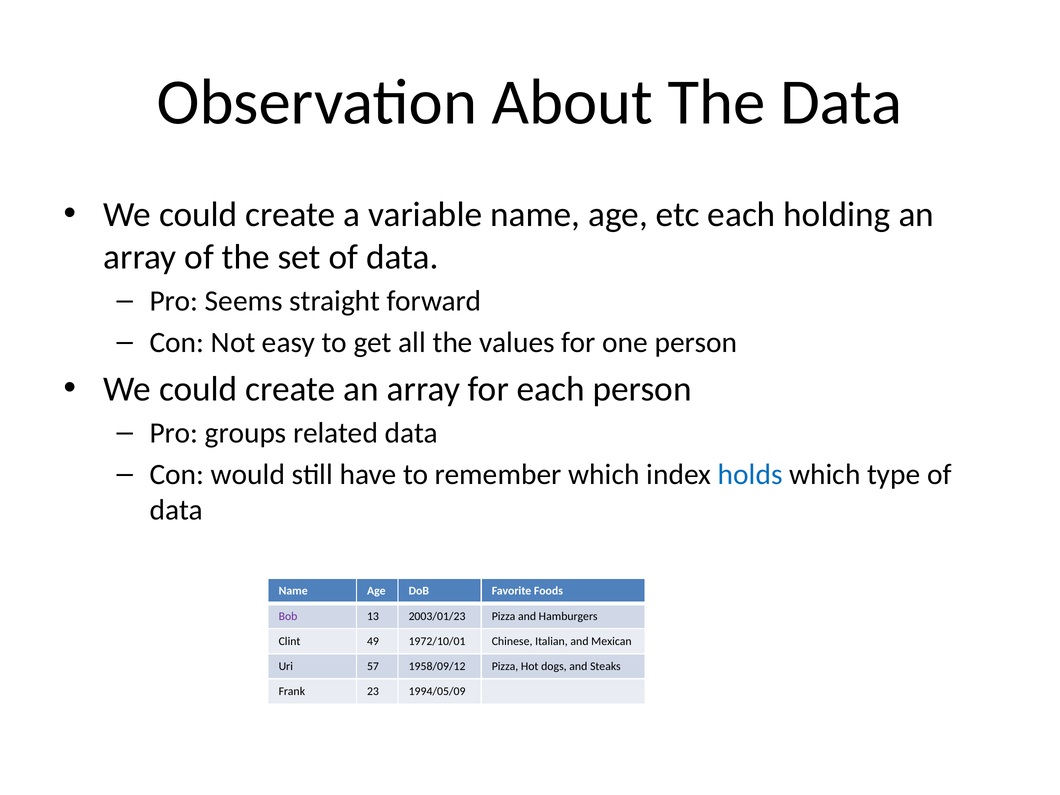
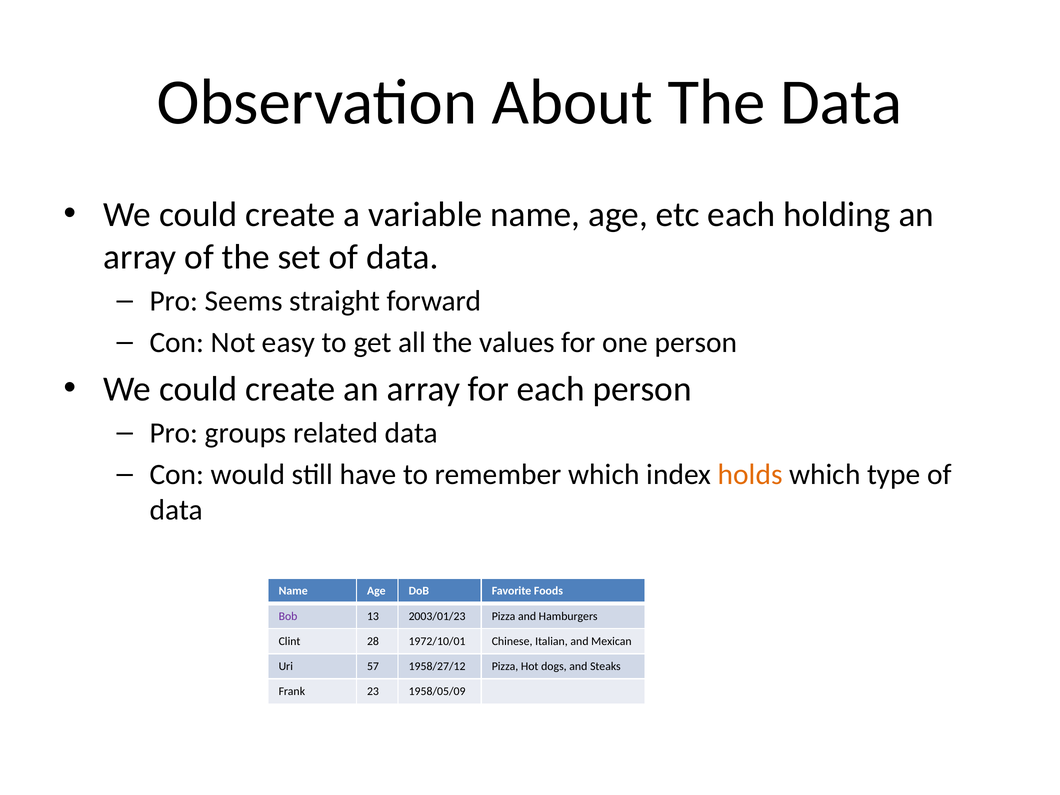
holds colour: blue -> orange (750, 475)
49: 49 -> 28 (373, 641)
1958/09/12: 1958/09/12 -> 1958/27/12 (437, 666)
1994/05/09: 1994/05/09 -> 1958/05/09 (437, 692)
